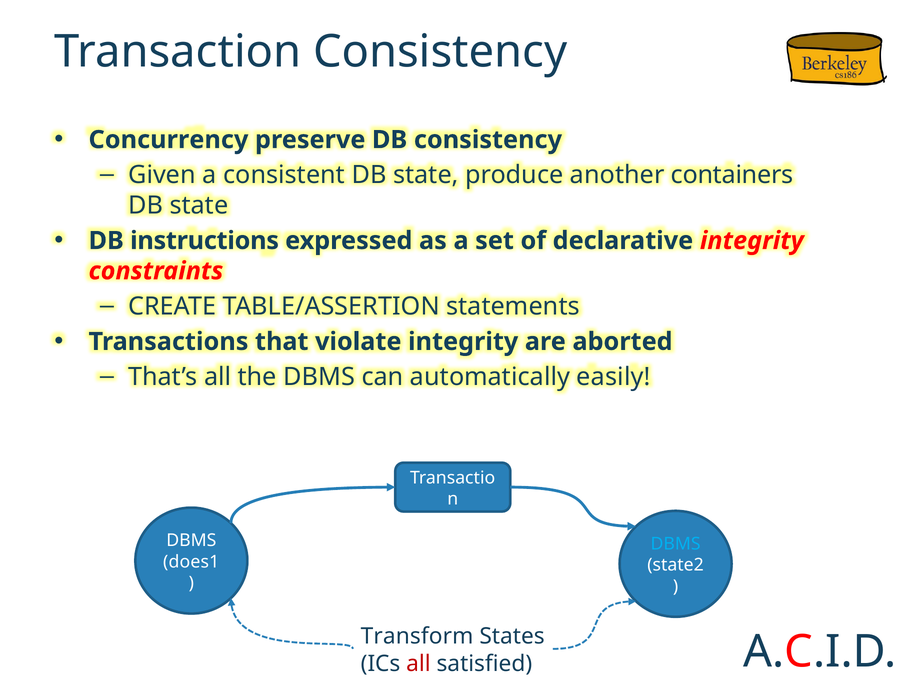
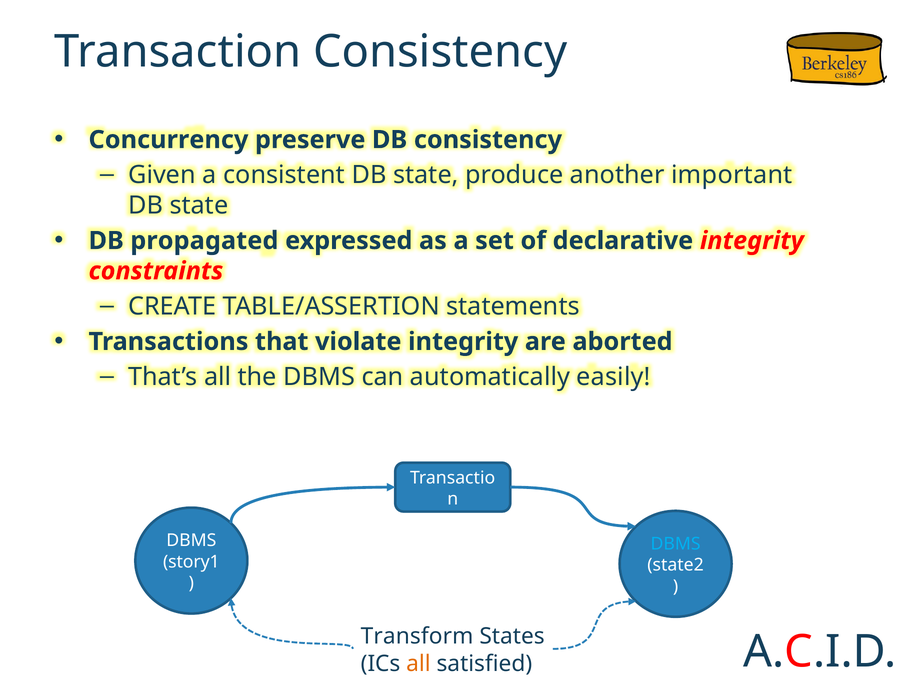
containers: containers -> important (732, 175)
instructions: instructions -> propagated (204, 241)
does1: does1 -> story1 (191, 562)
all colour: red -> orange (418, 664)
